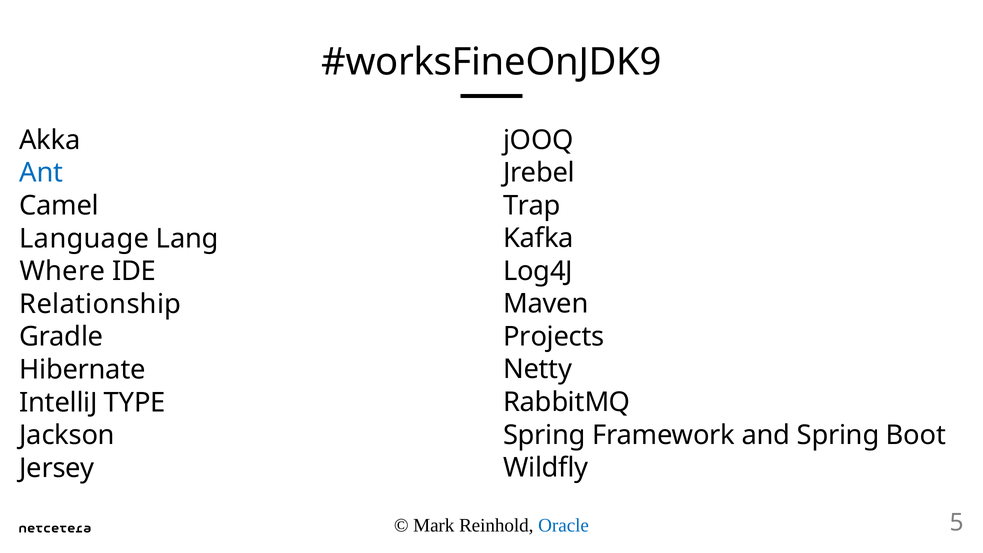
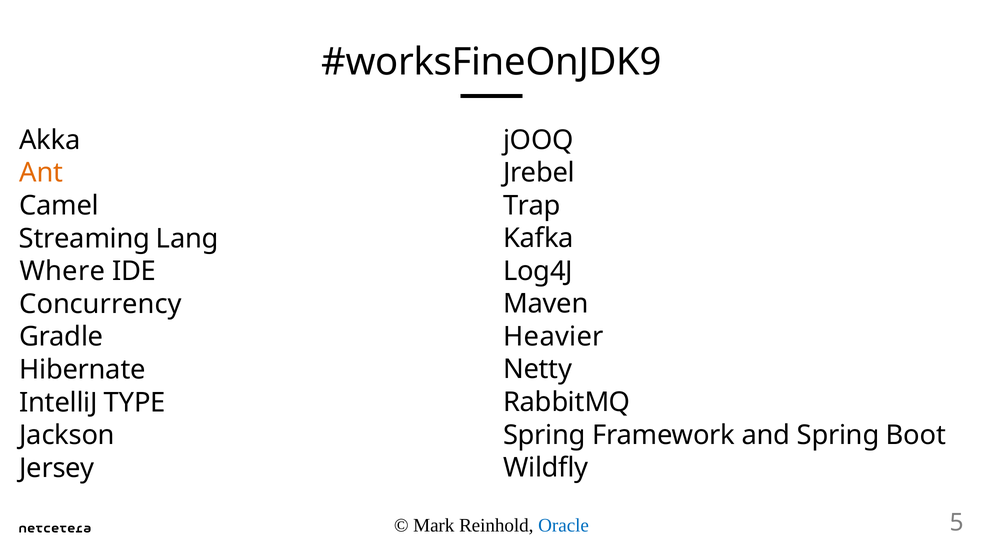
Ant colour: blue -> orange (41, 173)
Language: Language -> Streaming (84, 238)
Relationship: Relationship -> Concurrency (100, 304)
Projects: Projects -> Heavier (554, 337)
